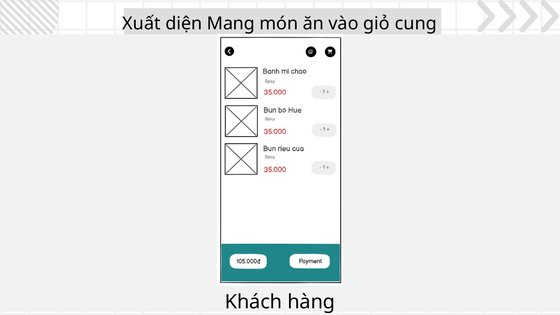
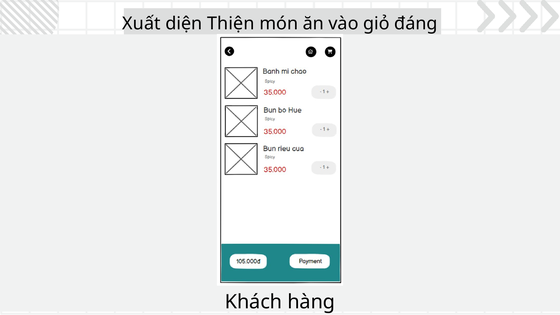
Mang: Mang -> Thiện (231, 23)
cung: cung -> đáng (416, 23)
